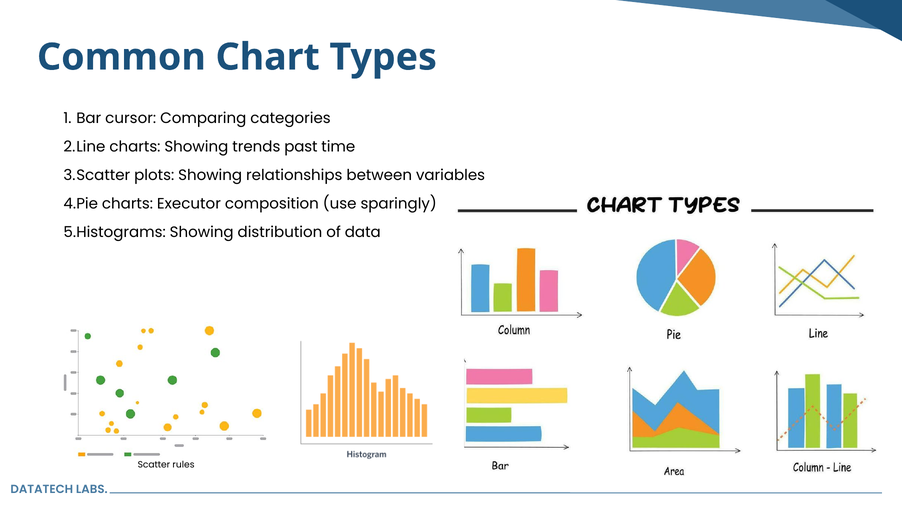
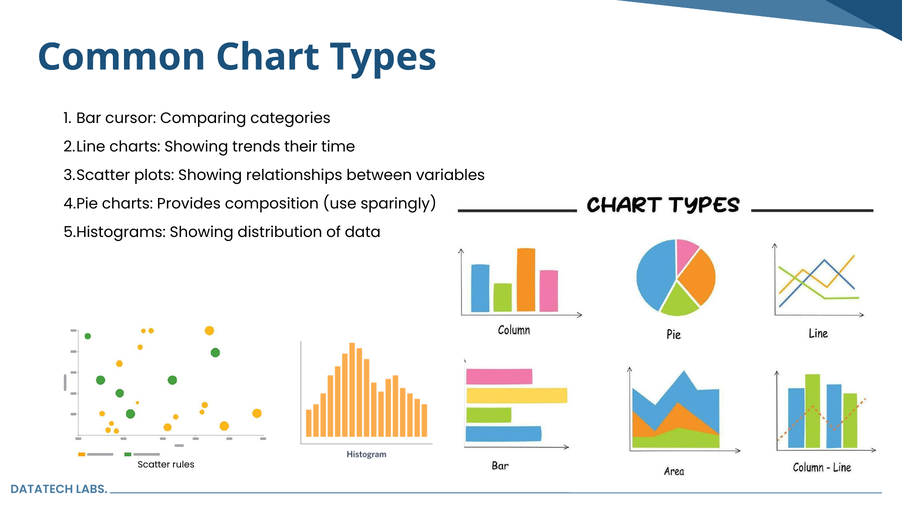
past: past -> their (301, 147)
Executor: Executor -> Provides (189, 204)
